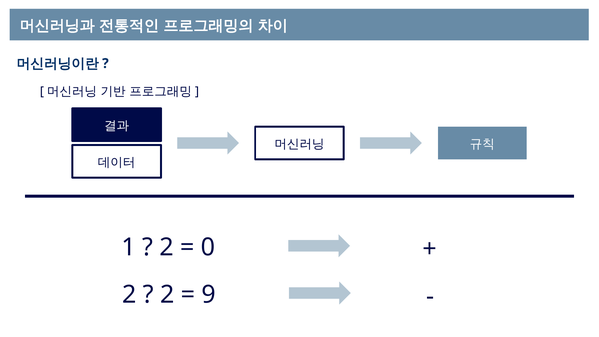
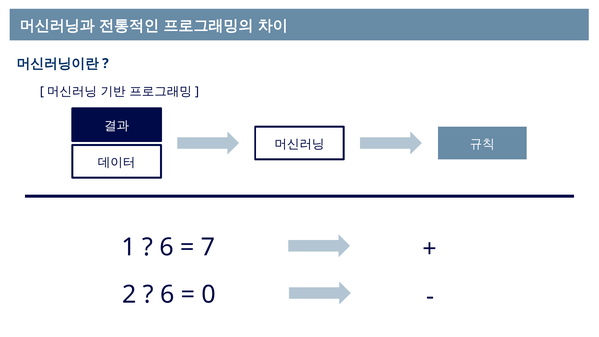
2: 2 -> 6 (167, 247)
0: 0 -> 7 (208, 247)
2: 2 -> 6 (167, 295)
9: 9 -> 0 (209, 295)
